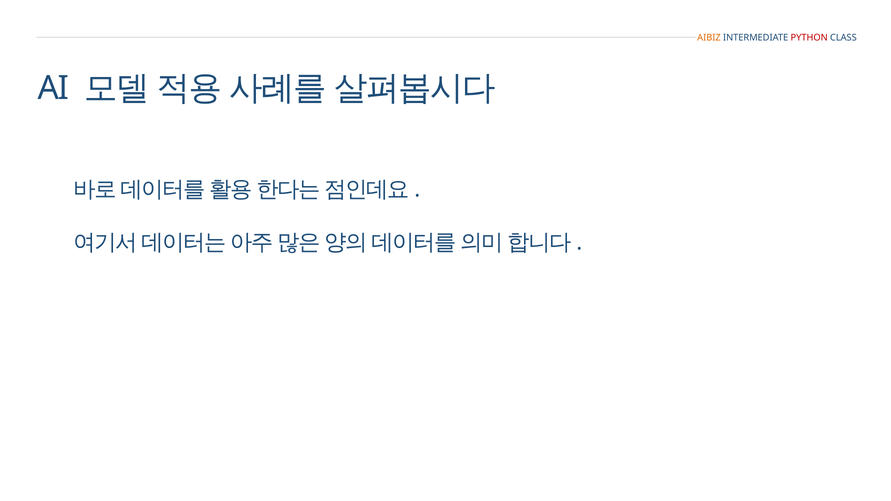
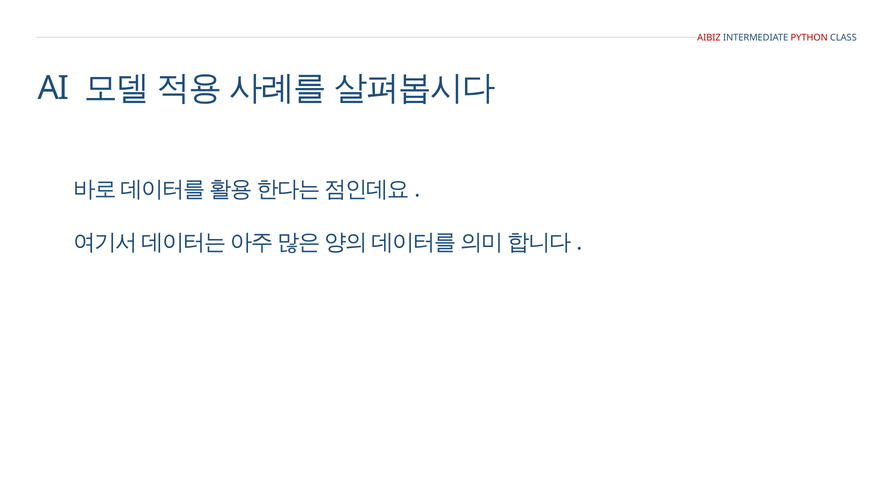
AIBIZ colour: orange -> red (709, 38)
